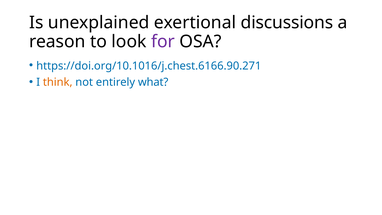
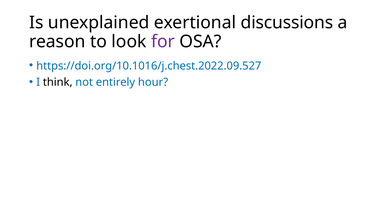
https://doi.org/10.1016/j.chest.6166.90.271: https://doi.org/10.1016/j.chest.6166.90.271 -> https://doi.org/10.1016/j.chest.2022.09.527 (149, 66)
think colour: orange -> black (58, 82)
what: what -> hour (153, 82)
